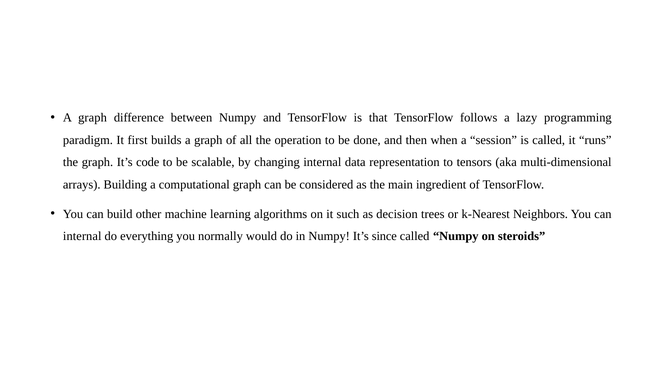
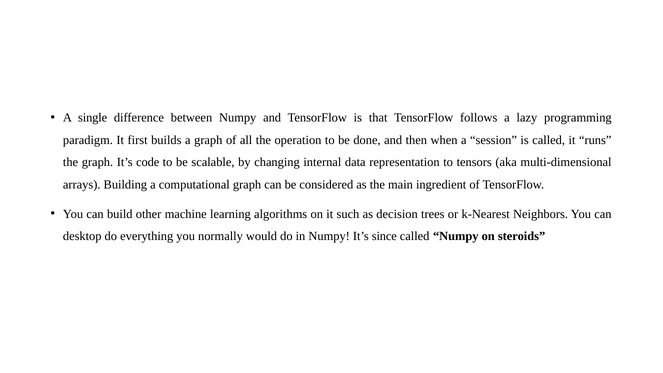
graph: graph -> single (93, 118)
internal: internal -> desktop (82, 236)
